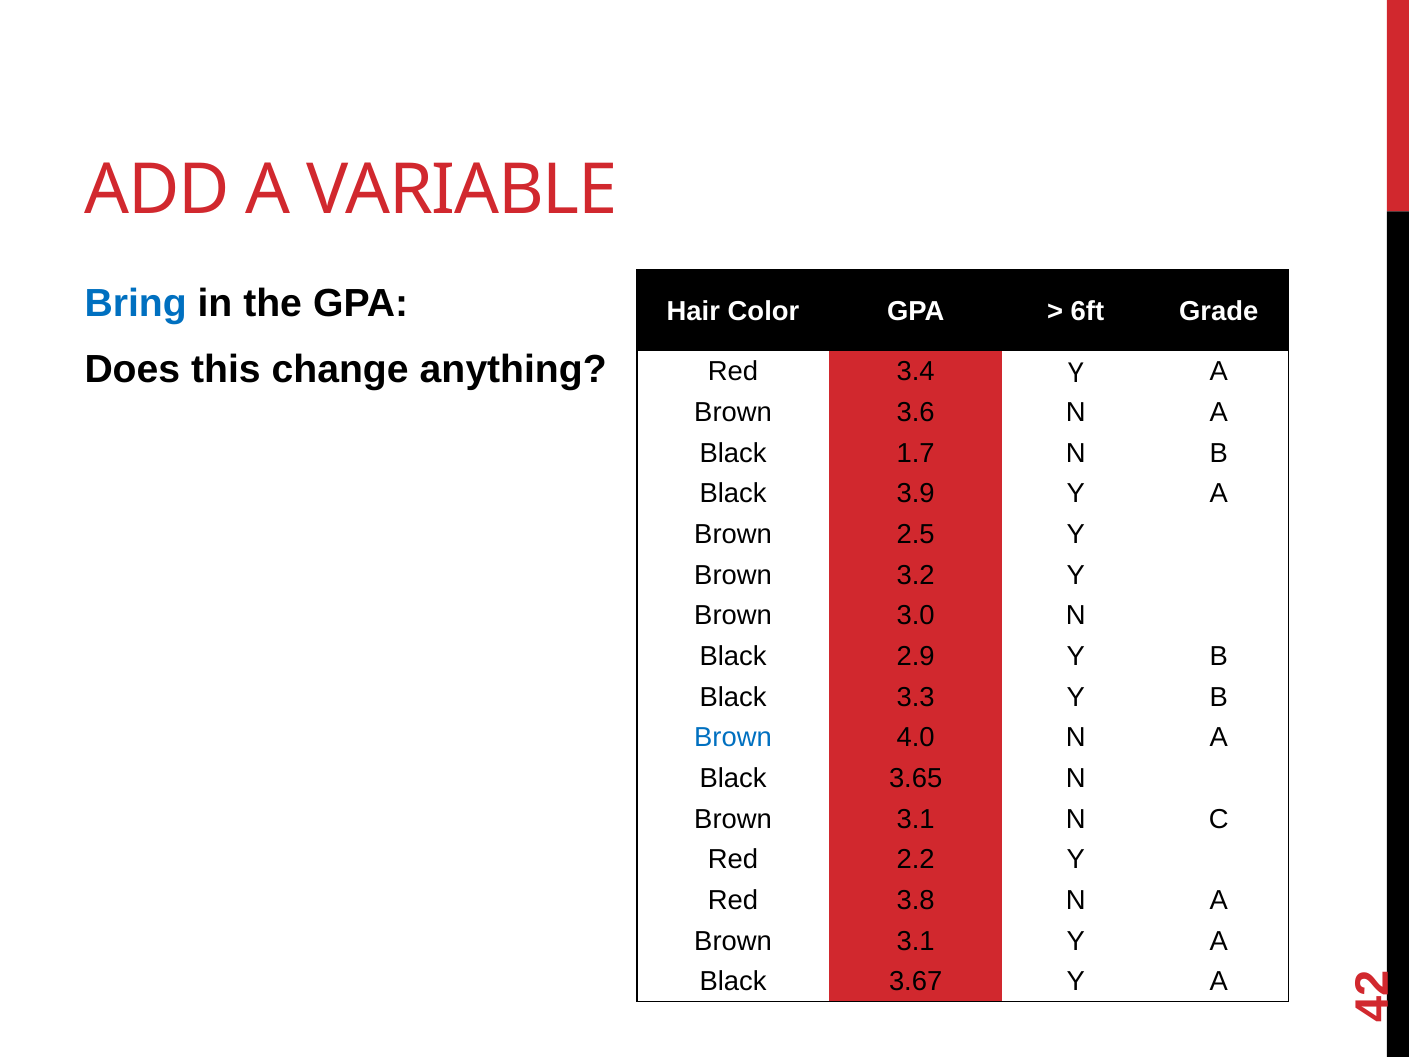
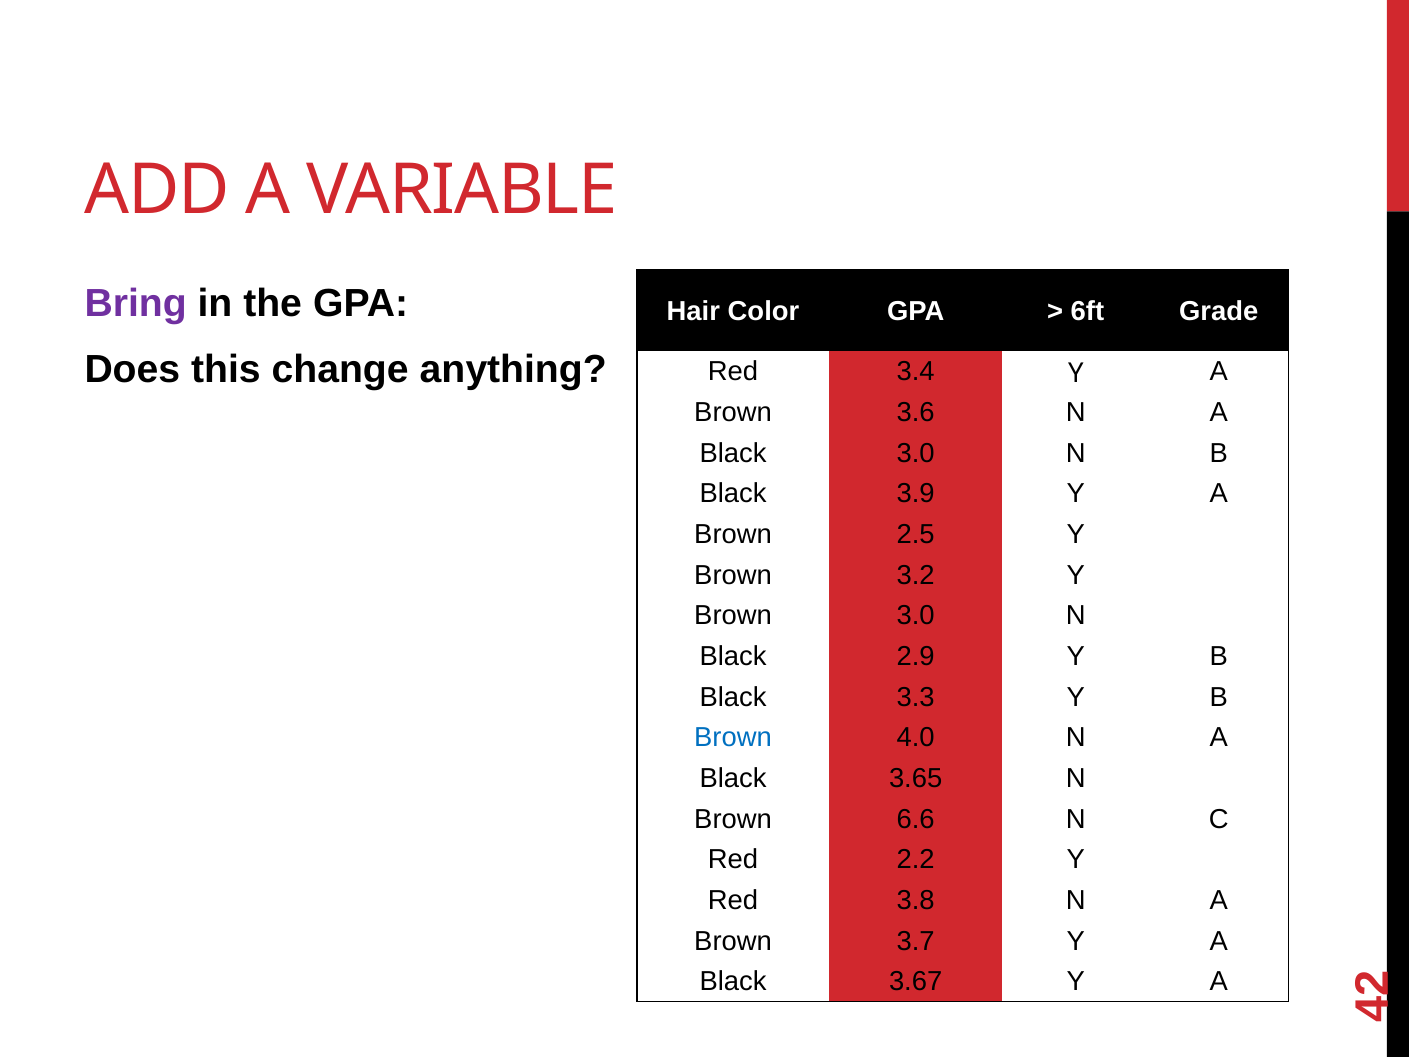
Bring colour: blue -> purple (136, 303)
Black 1.7: 1.7 -> 3.0 (916, 453)
3.1: 3.1 -> 6.6 (916, 819)
3.1: 3.1 -> 3.7 (916, 941)
